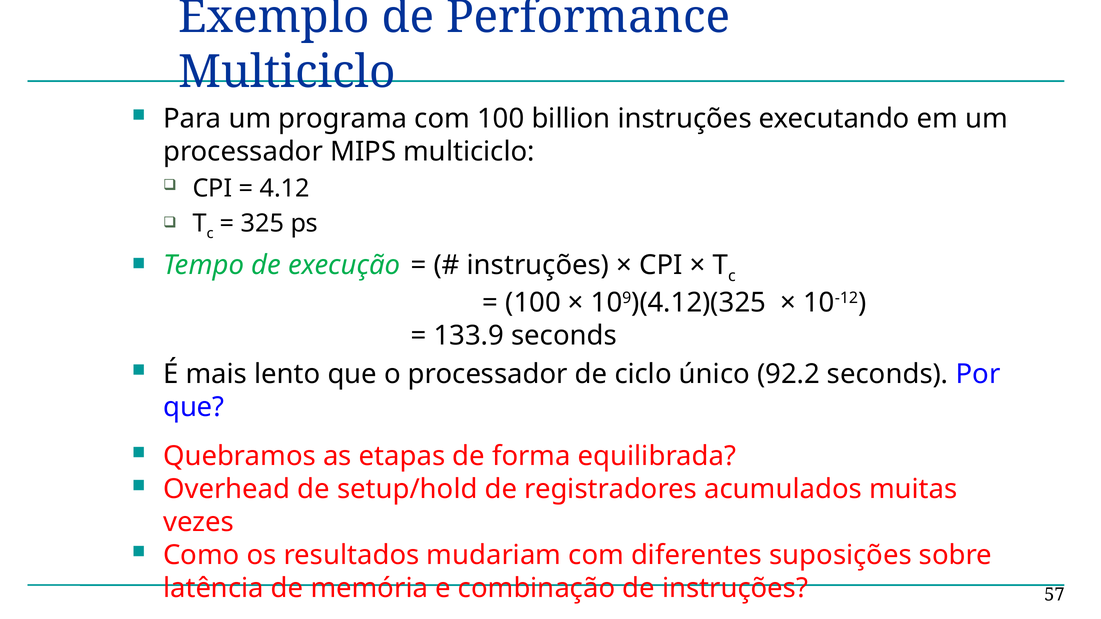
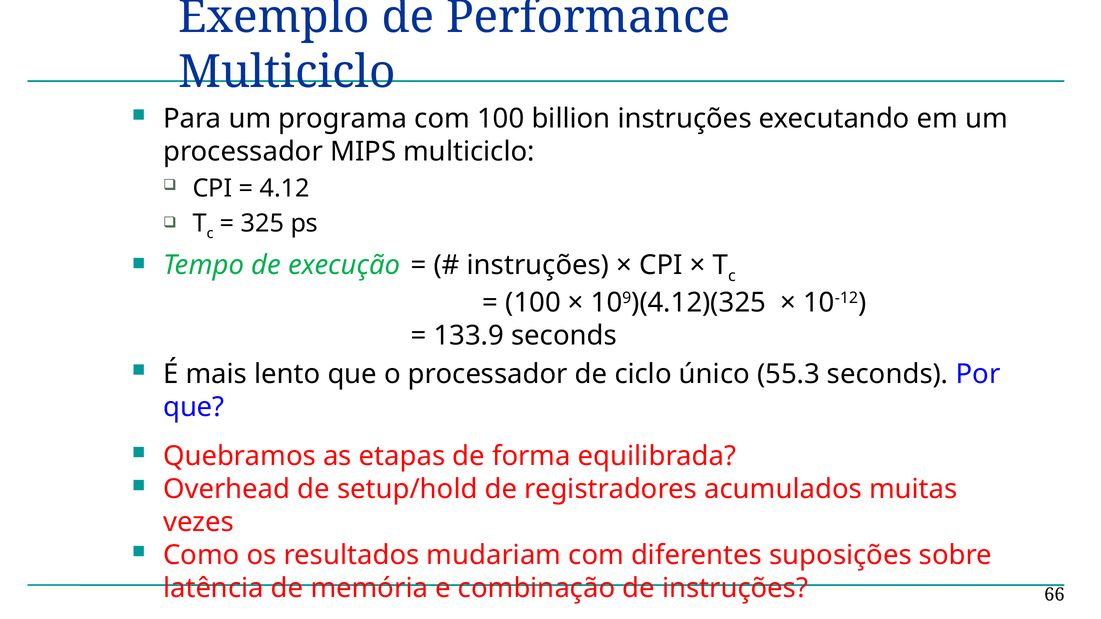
92.2: 92.2 -> 55.3 (788, 374)
57: 57 -> 66 (1054, 595)
